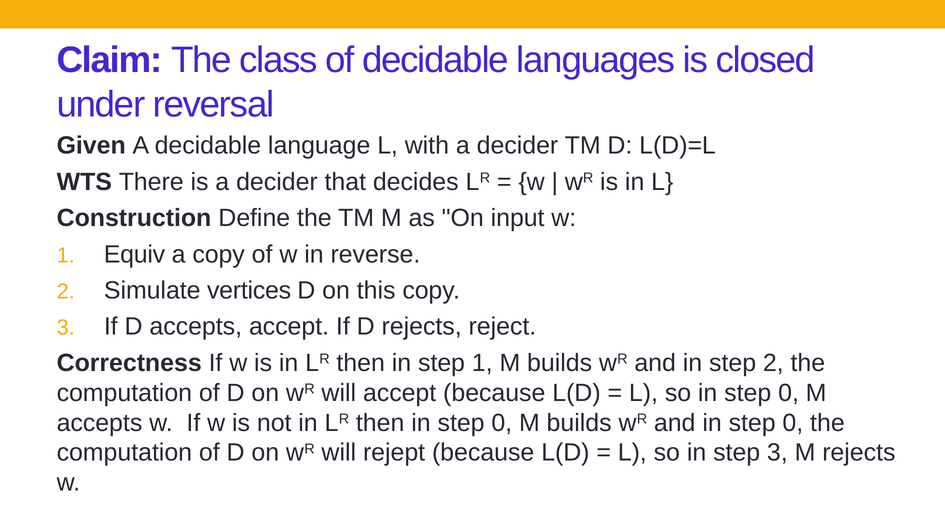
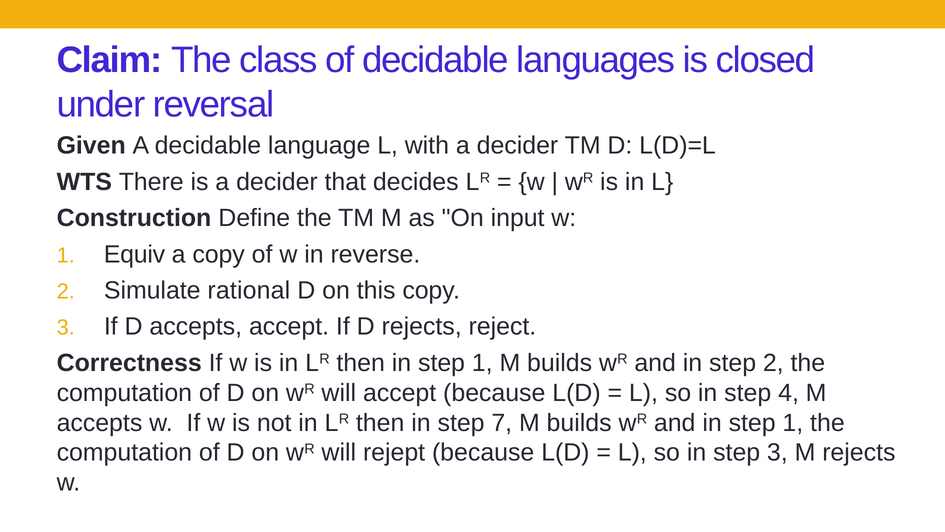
vertices: vertices -> rational (249, 290)
so in step 0: 0 -> 4 (789, 393)
then in step 0: 0 -> 7 (502, 422)
and in step 0: 0 -> 1 (793, 422)
